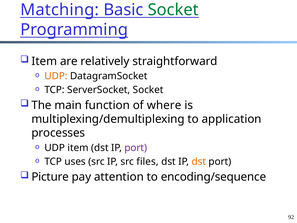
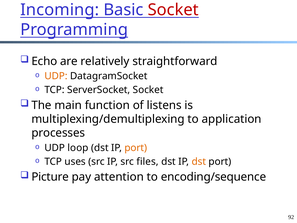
Matching: Matching -> Incoming (60, 10)
Socket colour: green -> red (173, 10)
Item: Item -> Echo (44, 61)
where: where -> listens (164, 105)
UDP item: item -> loop (78, 148)
port colour: purple -> orange (136, 148)
